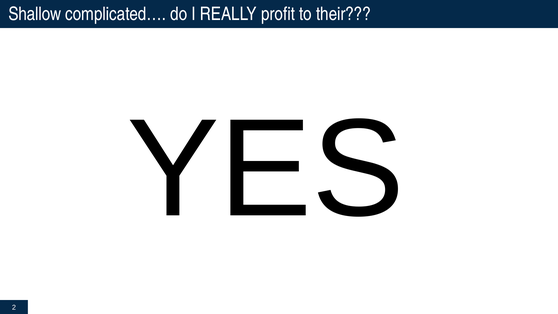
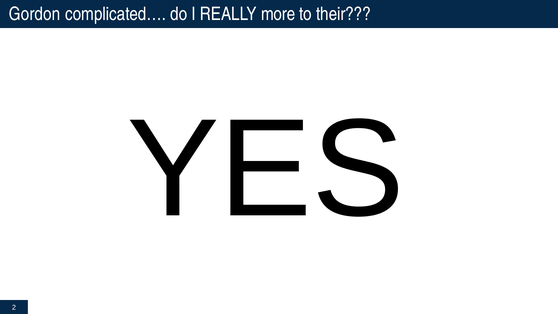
Shallow: Shallow -> Gordon (35, 14)
profit: profit -> more (278, 14)
